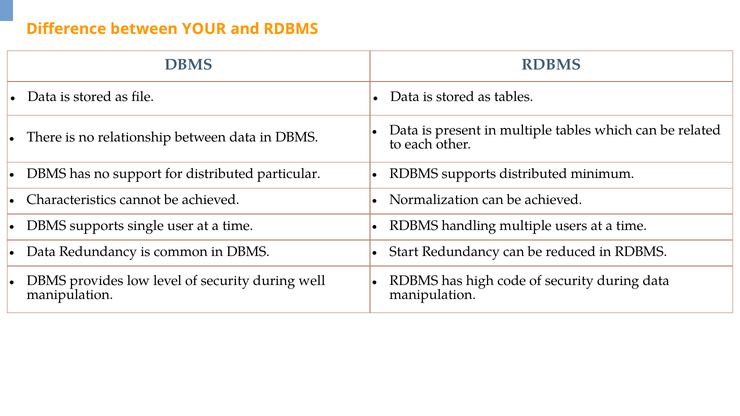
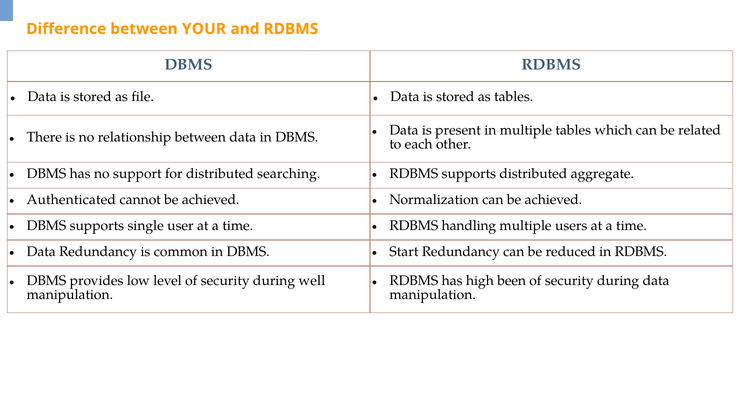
particular: particular -> searching (289, 174)
minimum: minimum -> aggregate (602, 174)
Characteristics: Characteristics -> Authenticated (71, 200)
code: code -> been (512, 281)
